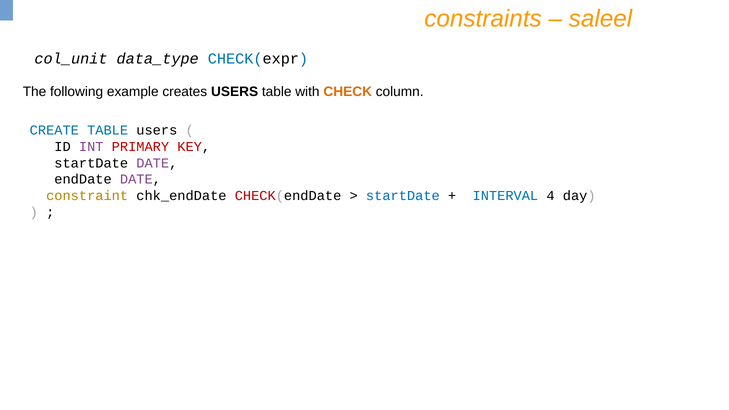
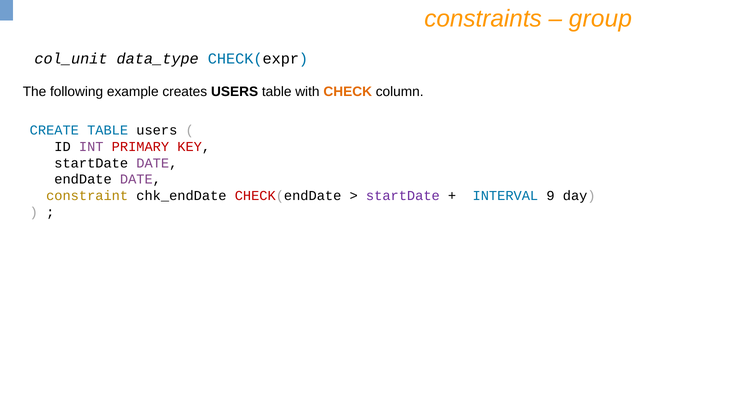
saleel: saleel -> group (600, 19)
startDate colour: blue -> purple (403, 196)
4: 4 -> 9 (551, 196)
